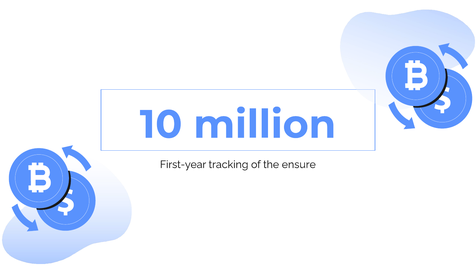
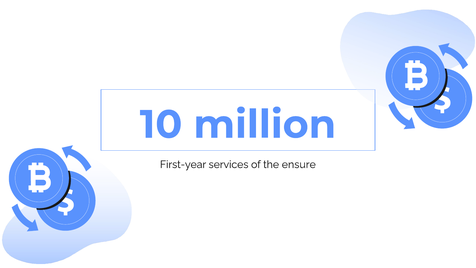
tracking: tracking -> services (229, 164)
